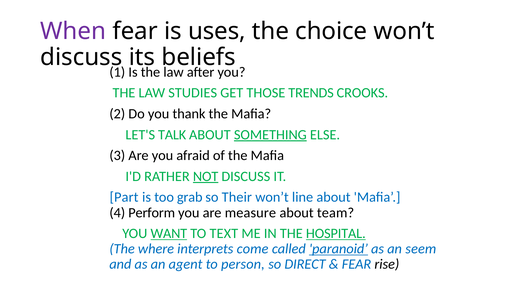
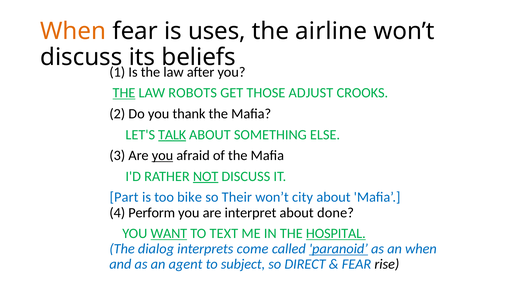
When colour: purple -> orange (73, 31)
choice: choice -> airline (331, 31)
THE underline: none -> present (124, 93)
STUDIES: STUDIES -> ROBOTS (193, 93)
TRENDS: TRENDS -> ADJUST (311, 93)
TALK underline: none -> present (172, 135)
SOMETHING underline: present -> none (270, 135)
you underline: none -> present (162, 156)
grab: grab -> bike (190, 198)
line: line -> city (302, 198)
measure: measure -> interpret (251, 213)
team: team -> done (336, 213)
where: where -> dialog (156, 249)
an seem: seem -> when (421, 249)
person: person -> subject (243, 265)
